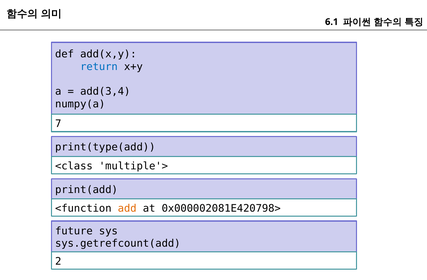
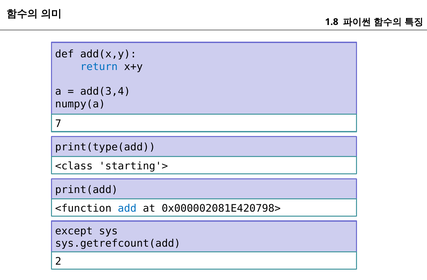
6.1: 6.1 -> 1.8 (332, 22)
multiple'>: multiple'> -> starting'> (133, 166)
add colour: orange -> blue (127, 209)
future: future -> except (74, 231)
